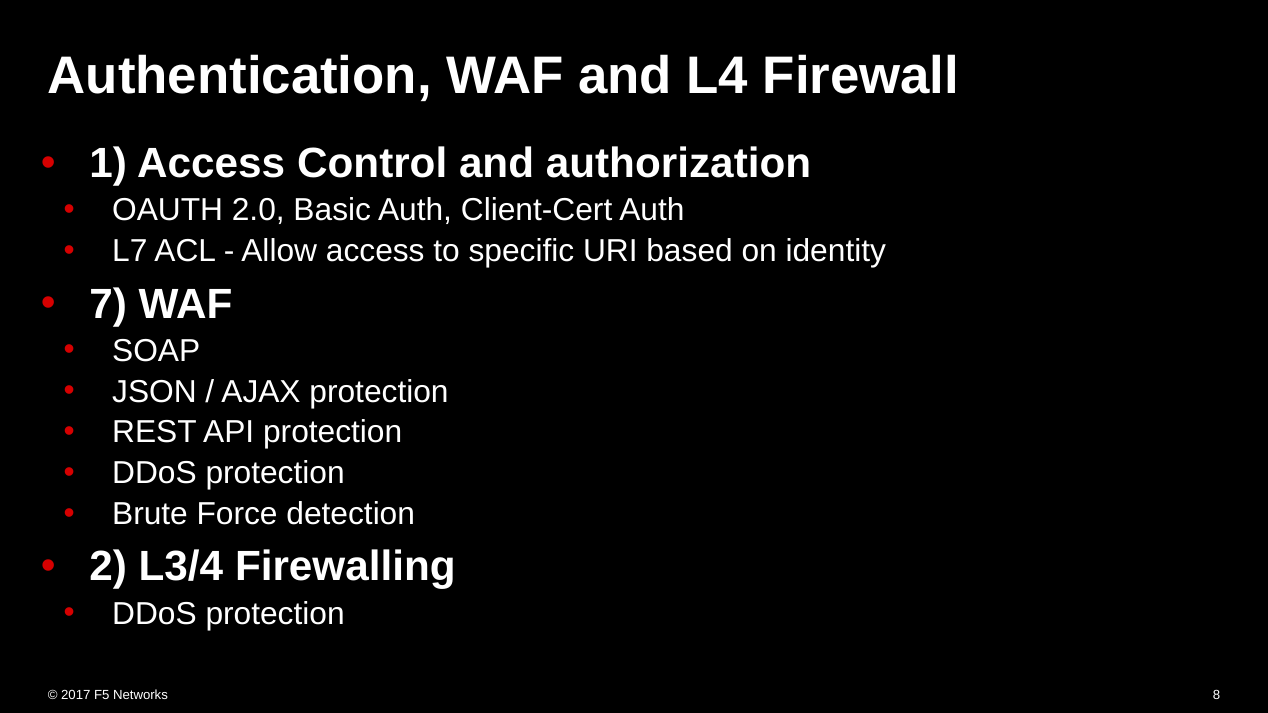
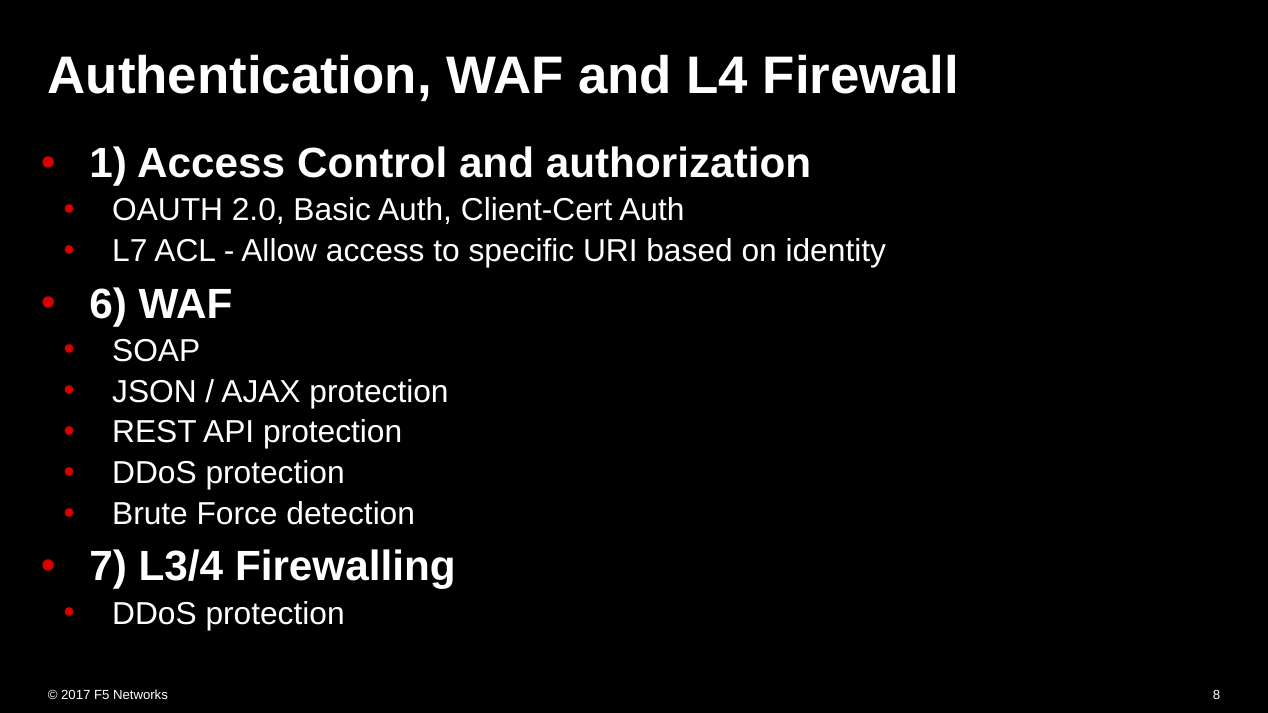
7: 7 -> 6 (108, 304)
2: 2 -> 7 (108, 567)
